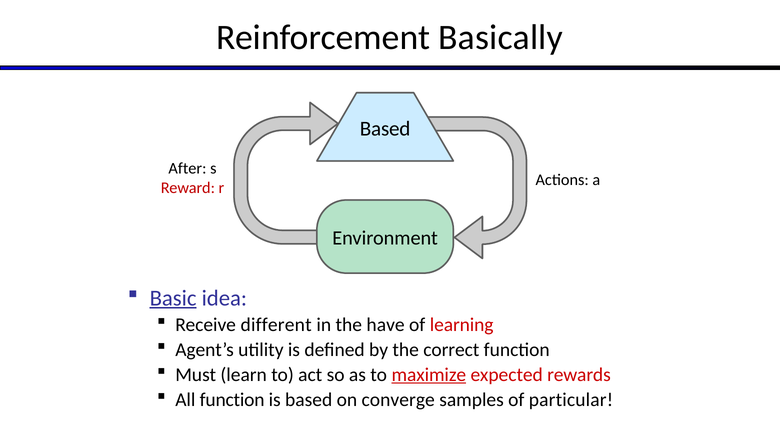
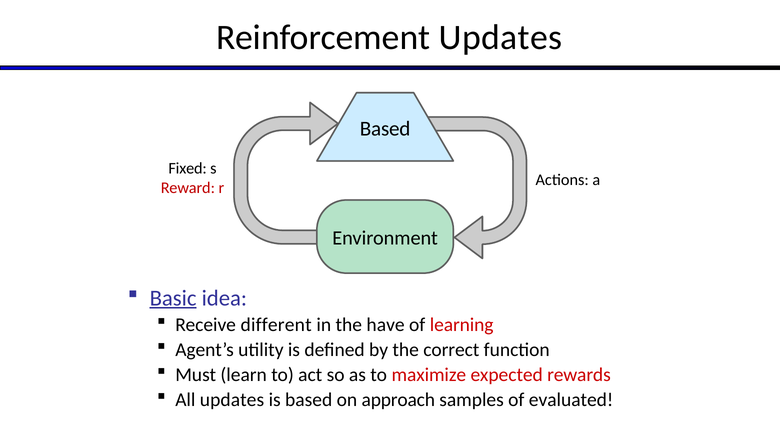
Reinforcement Basically: Basically -> Updates (500, 37)
After: After -> Fixed (188, 168)
maximize underline: present -> none (429, 374)
All function: function -> updates (232, 399)
converge: converge -> approach (398, 399)
particular: particular -> evaluated (571, 399)
